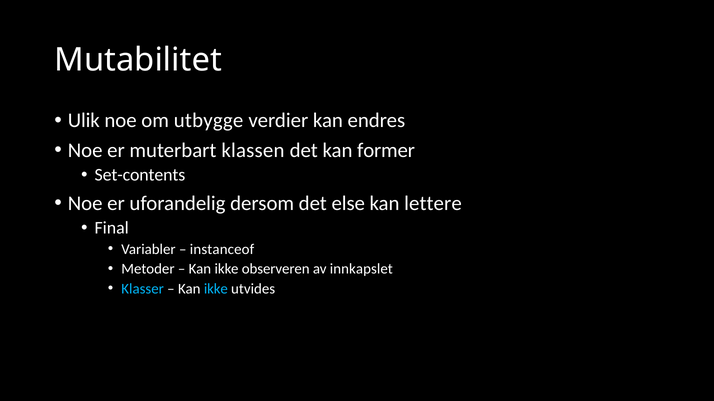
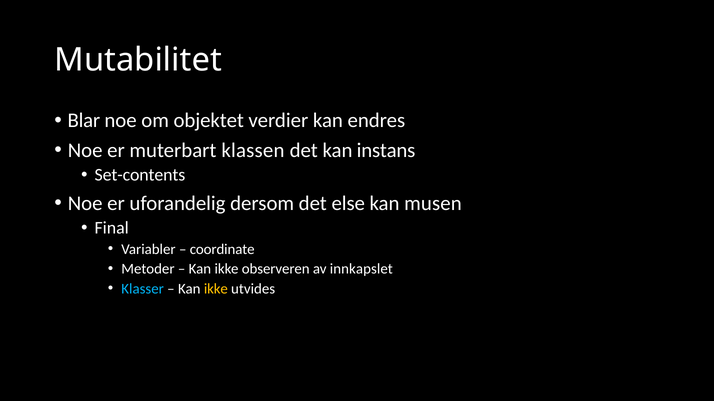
Ulik: Ulik -> Blar (84, 121)
utbygge: utbygge -> objektet (209, 121)
former: former -> instans (386, 151)
lettere: lettere -> musen (433, 204)
instanceof: instanceof -> coordinate (222, 250)
ikke colour: light blue -> yellow (216, 289)
